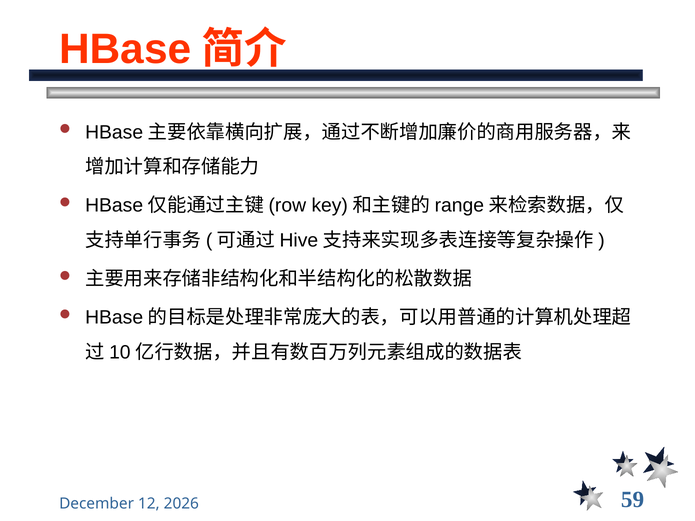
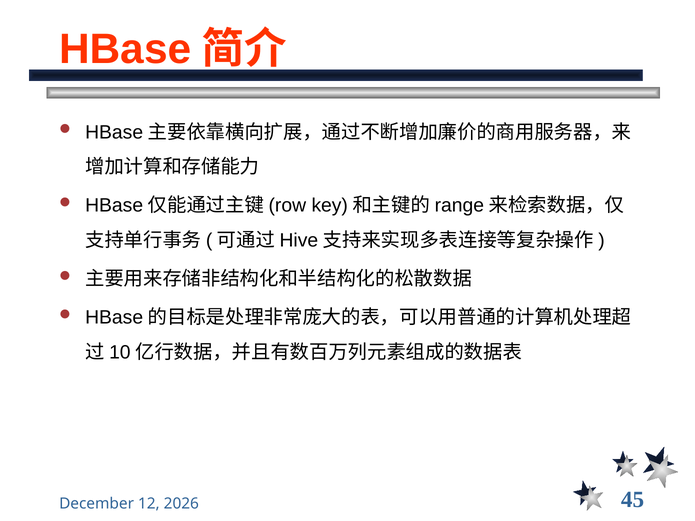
59: 59 -> 45 (633, 500)
